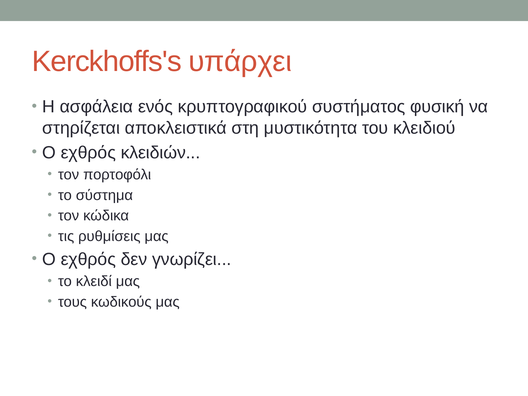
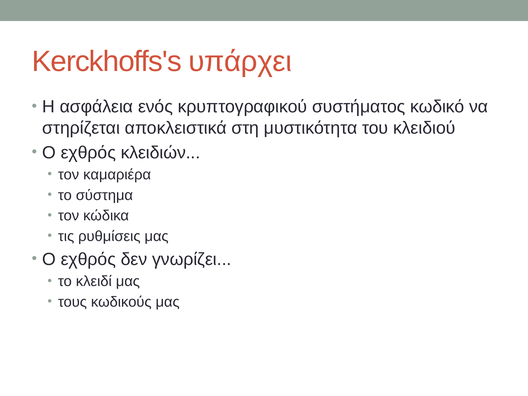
φυσική: φυσική -> κωδικό (437, 107)
πορτοφόλι: πορτοφόλι -> καμαριέρα (117, 175)
